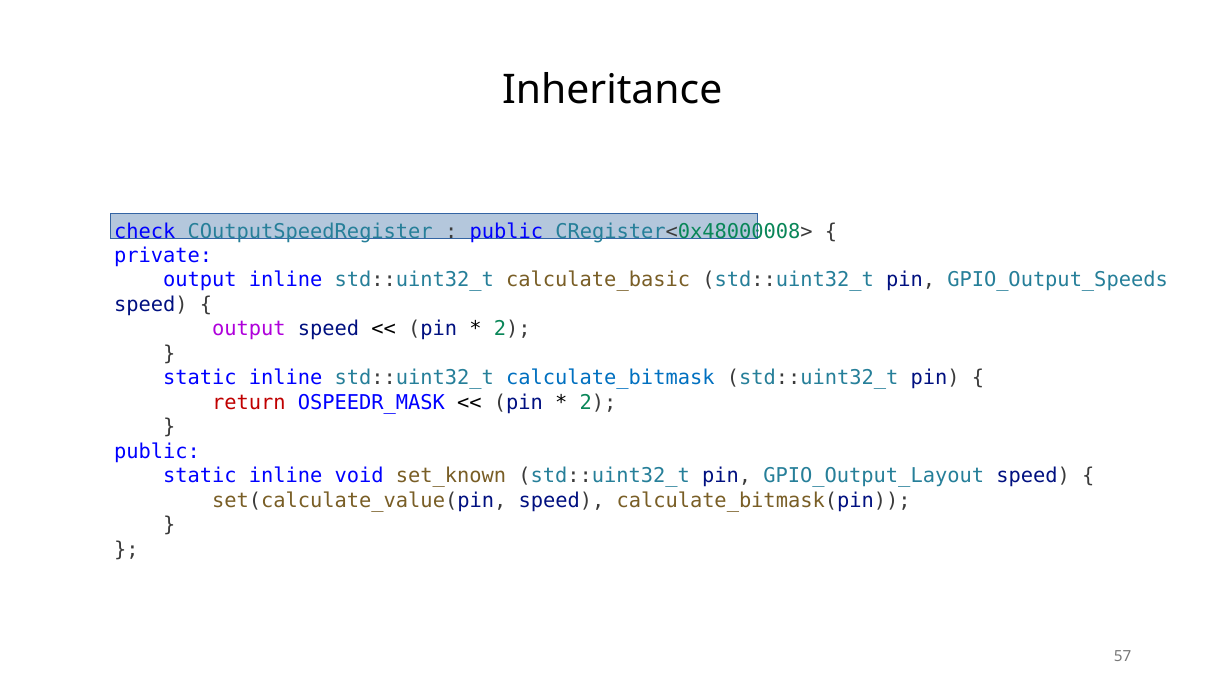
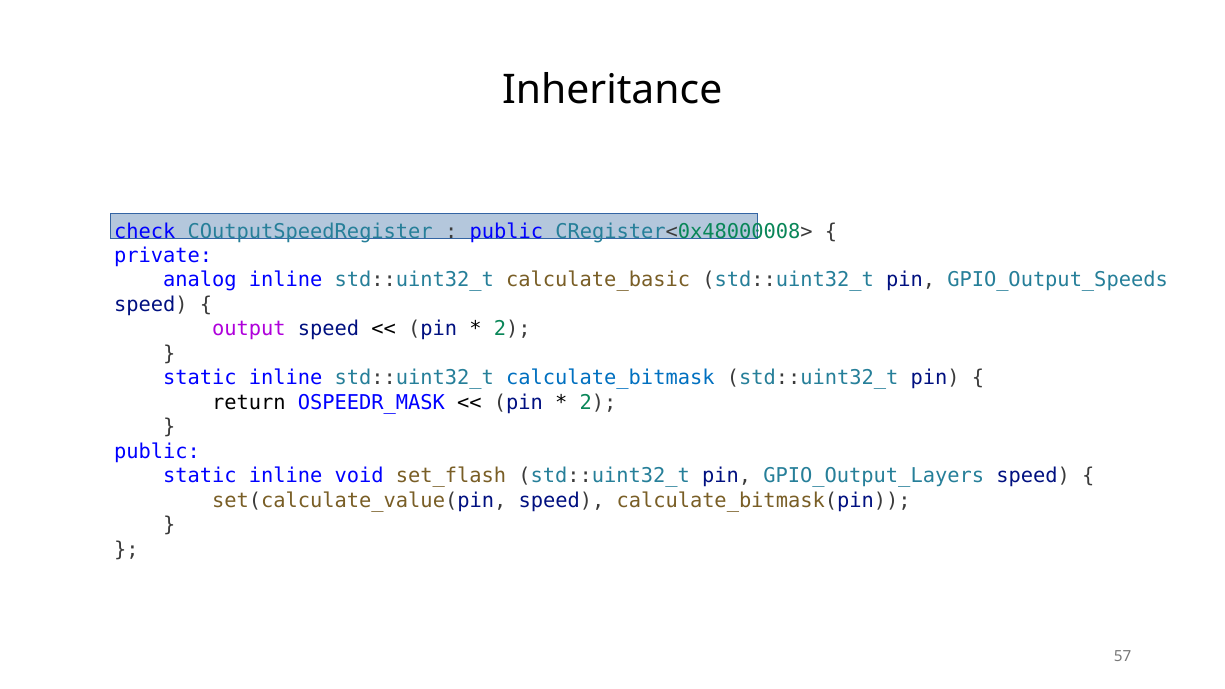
output: output -> analog (200, 280)
return colour: red -> black (249, 403)
set_known: set_known -> set_flash (451, 476)
GPIO_Output_Layout: GPIO_Output_Layout -> GPIO_Output_Layers (874, 476)
